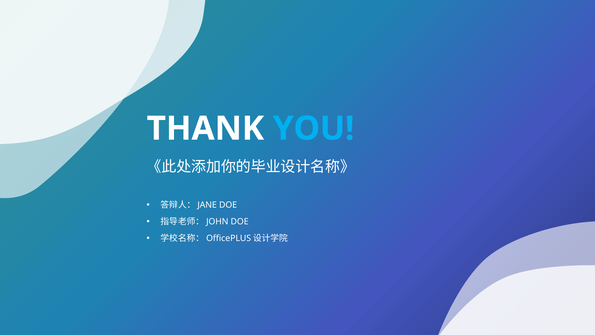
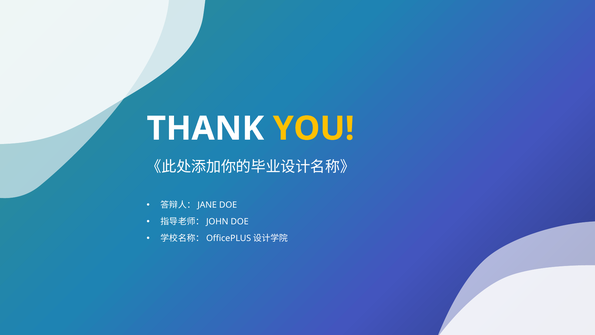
YOU colour: light blue -> yellow (314, 128)
